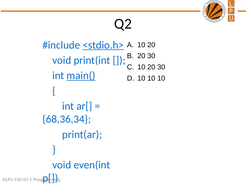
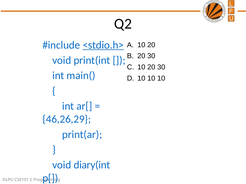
main( underline: present -> none (81, 76)
68,36,34: 68,36,34 -> 46,26,29 (67, 120)
even(int: even(int -> diary(int (92, 165)
